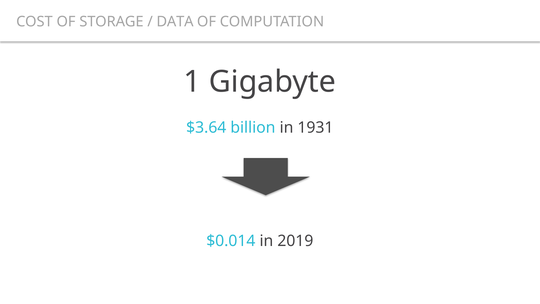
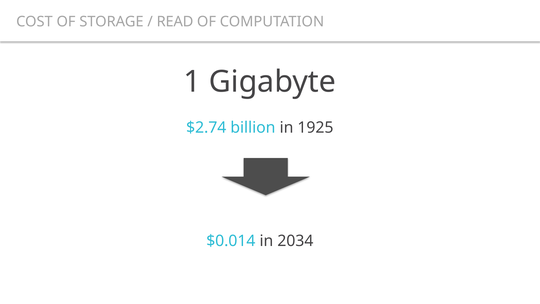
DATA: DATA -> READ (175, 22)
$3.64: $3.64 -> $2.74 (206, 127)
1931: 1931 -> 1925 (315, 127)
2019: 2019 -> 2034 (295, 241)
